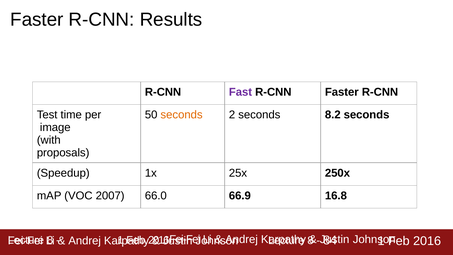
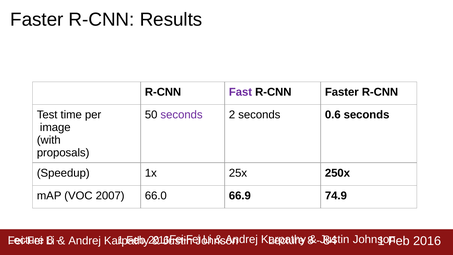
seconds colour: orange -> purple (182, 115)
8.2: 8.2 -> 0.6 (333, 115)
16.8: 16.8 -> 74.9 (336, 196)
